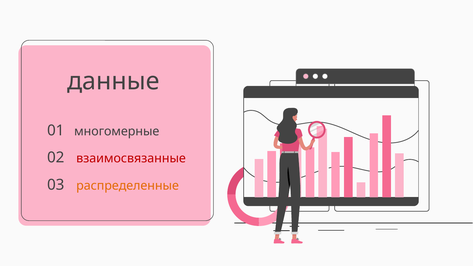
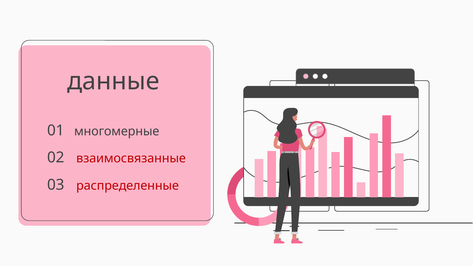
распределенные colour: orange -> red (128, 186)
